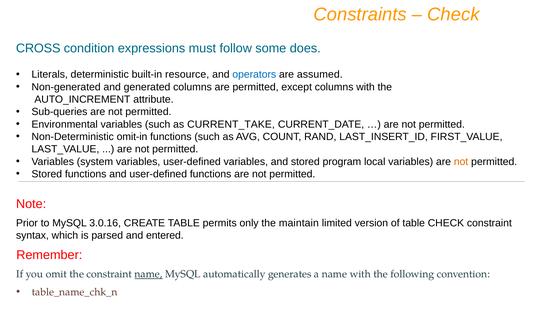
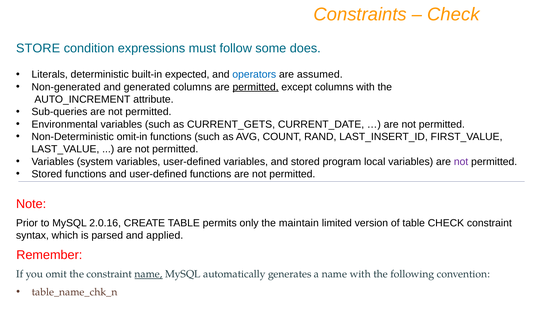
CROSS: CROSS -> STORE (38, 48)
resource: resource -> expected (187, 75)
permitted underline: none -> present (256, 87)
CURRENT_TAKE: CURRENT_TAKE -> CURRENT_GETS (231, 124)
not colour: orange -> purple (461, 162)
3.0.16: 3.0.16 -> 2.0.16 (105, 223)
entered: entered -> applied (165, 236)
